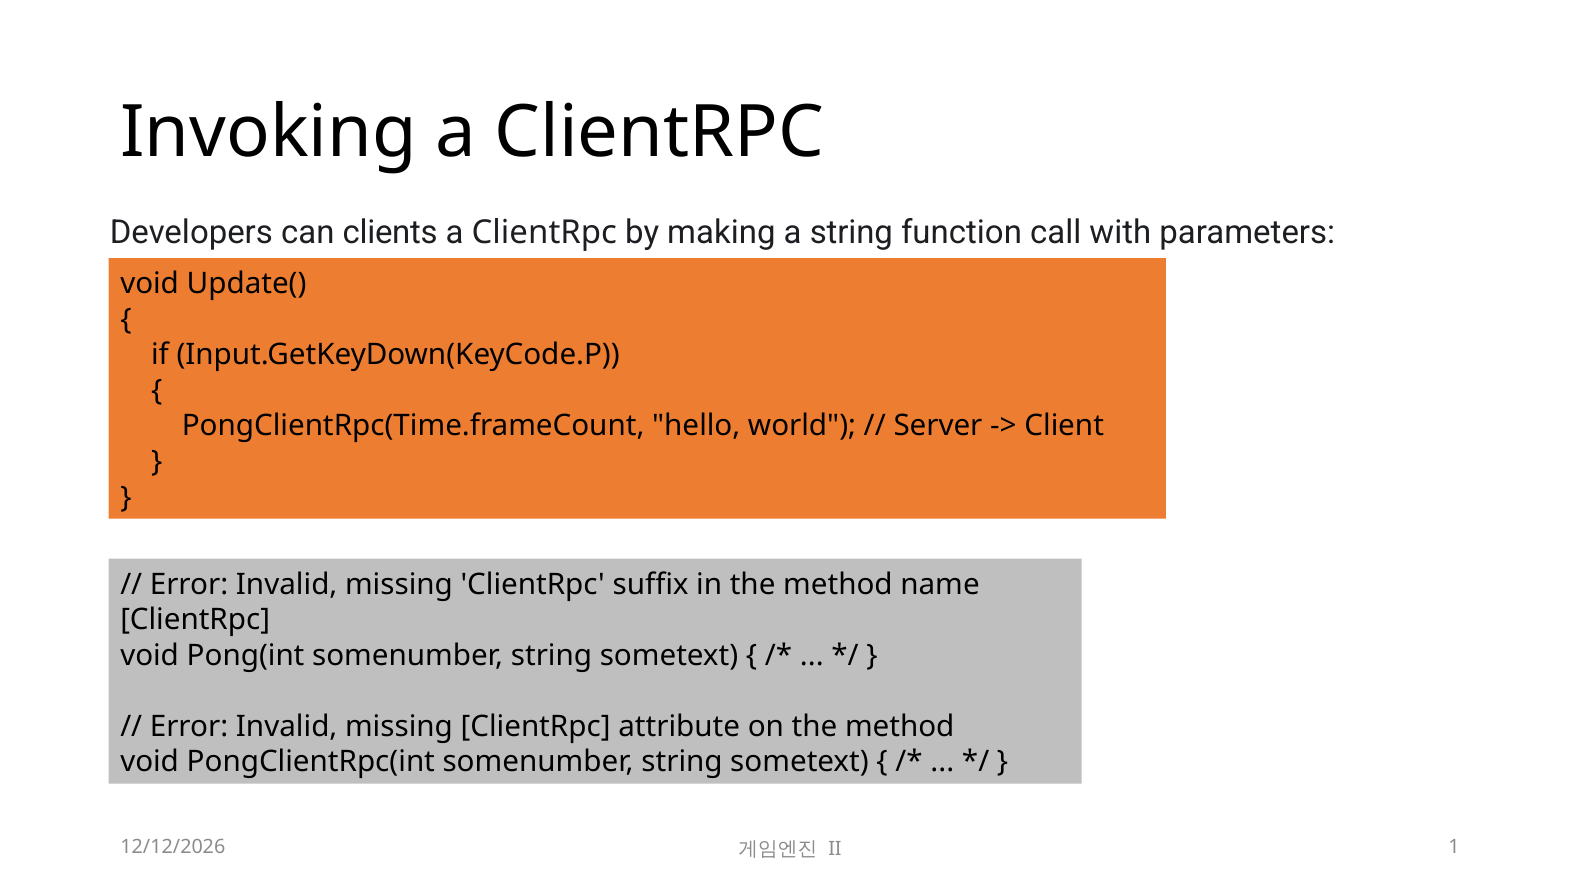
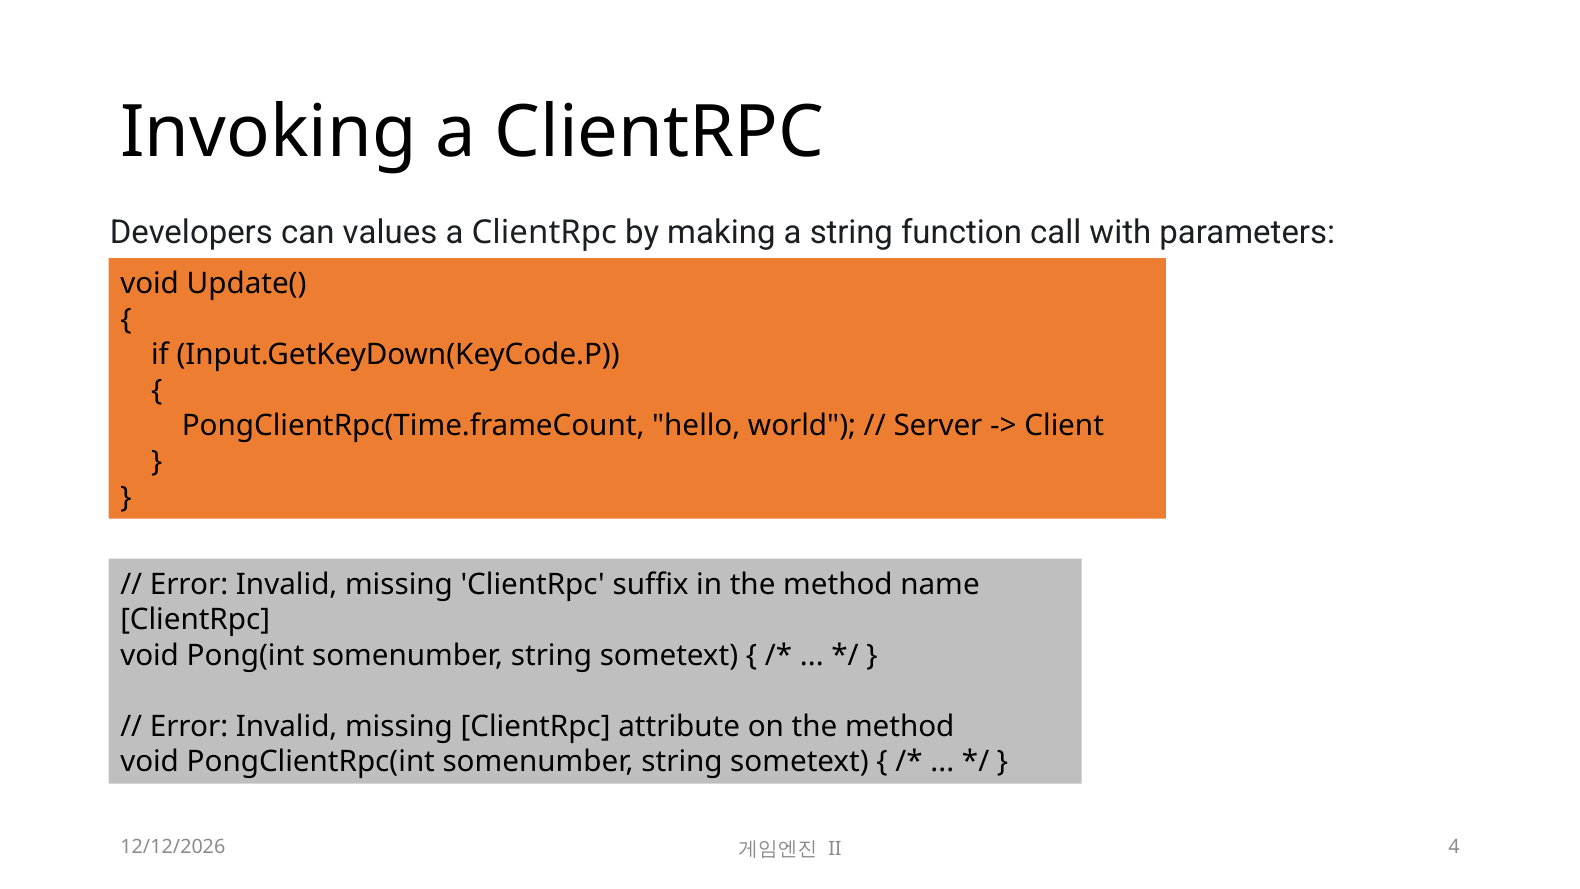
clients: clients -> values (390, 233)
1: 1 -> 4 (1454, 847)
